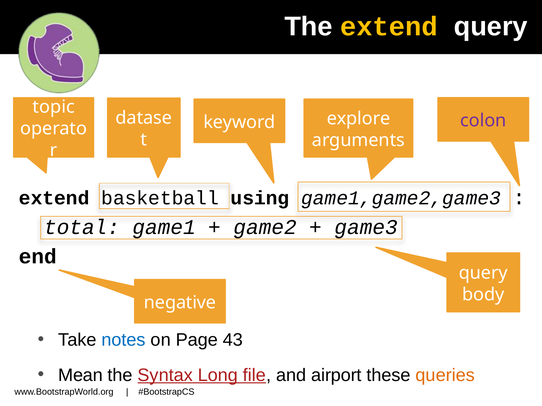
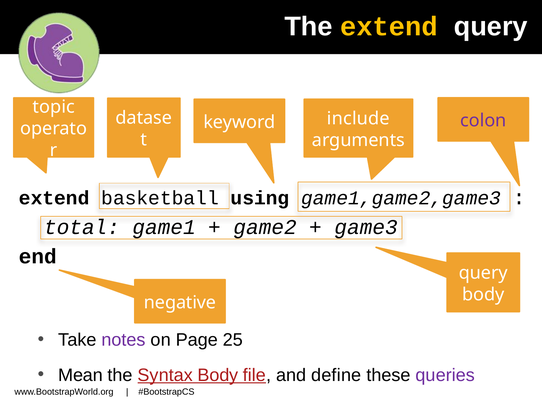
explore: explore -> include (358, 119)
notes colour: blue -> purple (124, 340)
43: 43 -> 25 (233, 340)
Syntax Long: Long -> Body (218, 376)
airport: airport -> define (336, 376)
queries colour: orange -> purple (445, 376)
